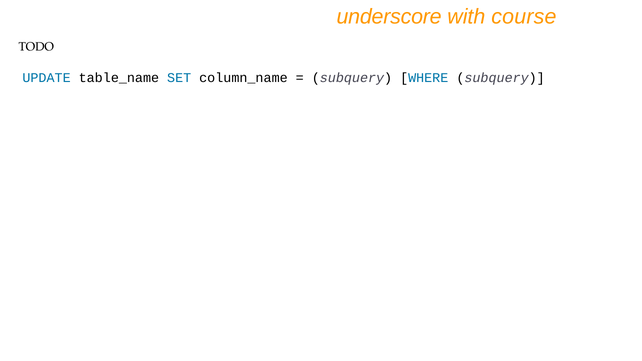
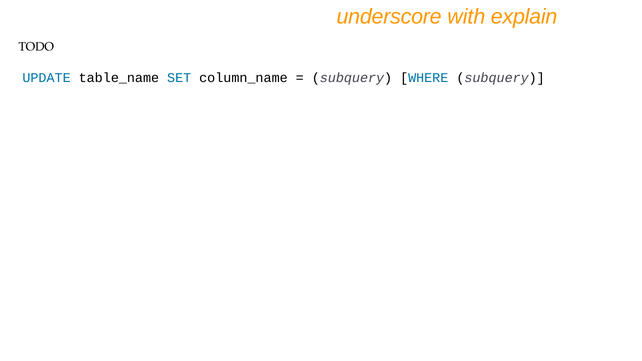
course: course -> explain (524, 17)
